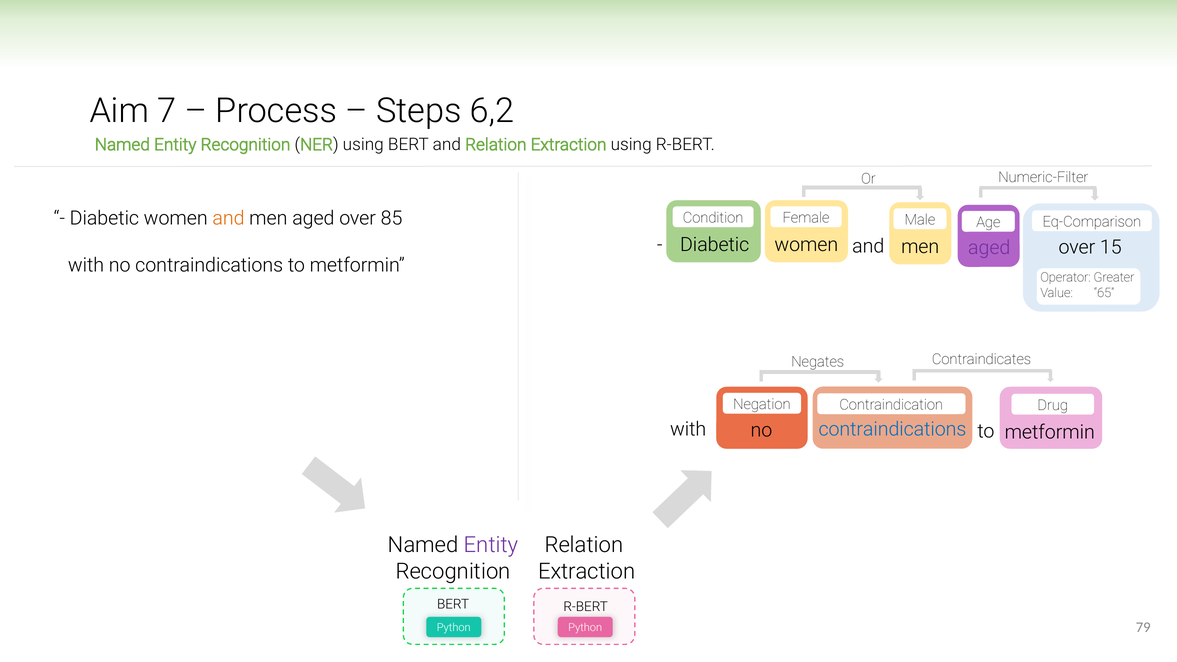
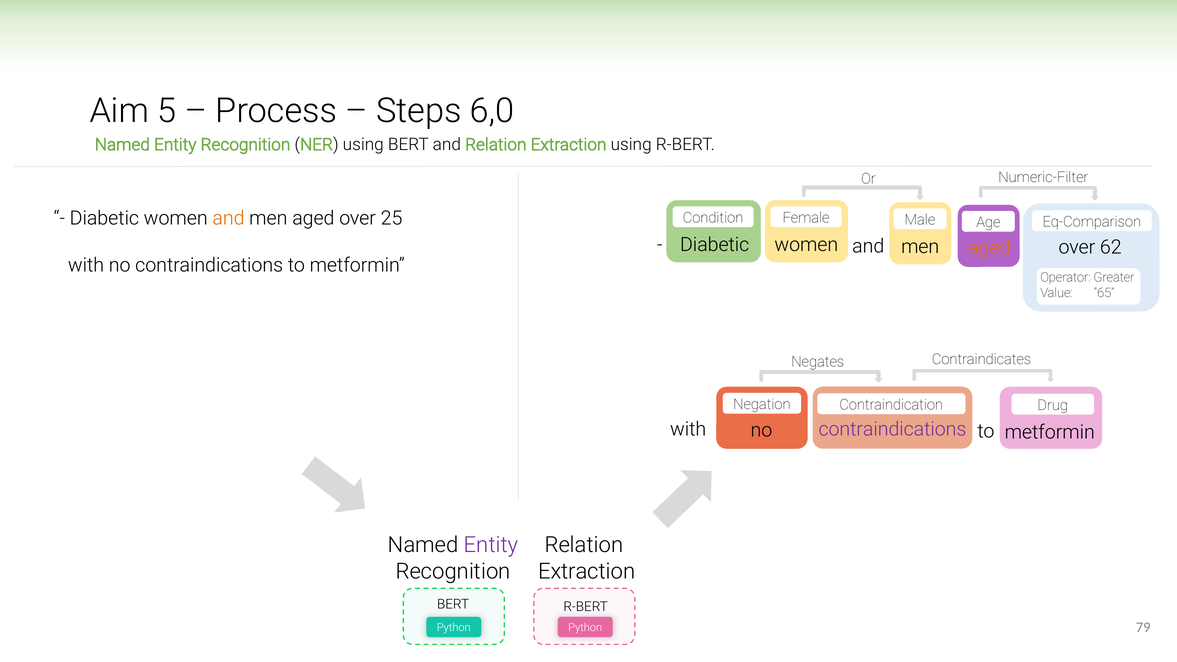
7: 7 -> 5 (167, 111)
6,2: 6,2 -> 6,0 (492, 111)
85: 85 -> 25 (392, 218)
15: 15 -> 62 (1111, 248)
aged colour: purple -> orange (989, 248)
contraindications colour: blue -> purple (892, 429)
